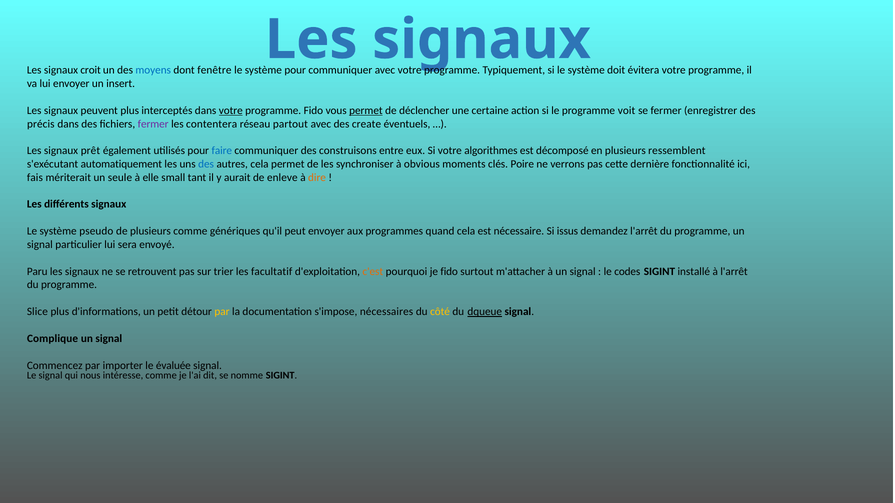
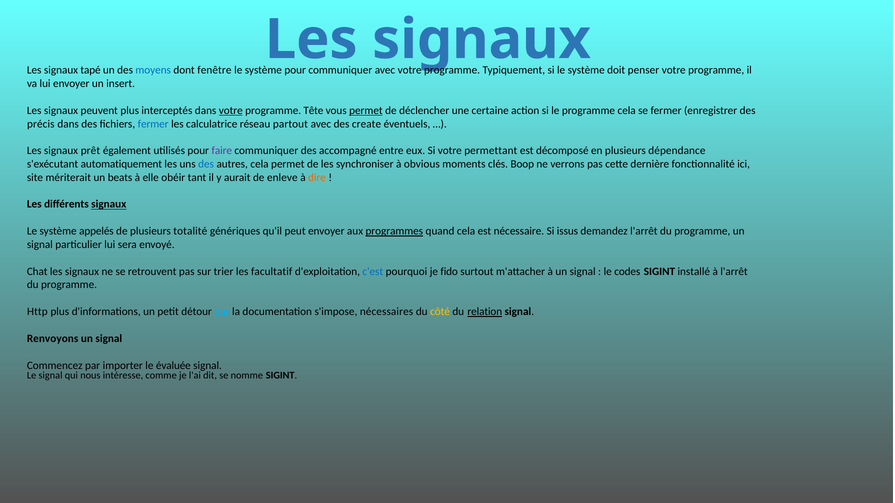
croit: croit -> tapé (91, 70)
évitera: évitera -> penser (643, 70)
programme Fido: Fido -> Tête (313, 111)
programme voit: voit -> cela (627, 111)
fermer colour: purple -> blue (153, 124)
contentera: contentera -> calculatrice (212, 124)
faire colour: blue -> purple (222, 151)
construisons: construisons -> accompagné (348, 151)
algorithmes: algorithmes -> permettant (491, 151)
ressemblent: ressemblent -> dépendance (677, 151)
Poire: Poire -> Boop (522, 164)
fais: fais -> site (35, 178)
seule: seule -> beats (120, 178)
small: small -> obéir (173, 178)
signaux underline: none -> present (109, 204)
pseudo: pseudo -> appelés (96, 231)
plusieurs comme: comme -> totalité (190, 231)
programmes underline: none -> present (394, 231)
Paru: Paru -> Chat (37, 272)
c'est colour: orange -> blue (373, 272)
Slice: Slice -> Http (37, 312)
par colour: yellow -> light blue (222, 312)
dqueue: dqueue -> relation (485, 312)
Complique: Complique -> Renvoyons (53, 339)
